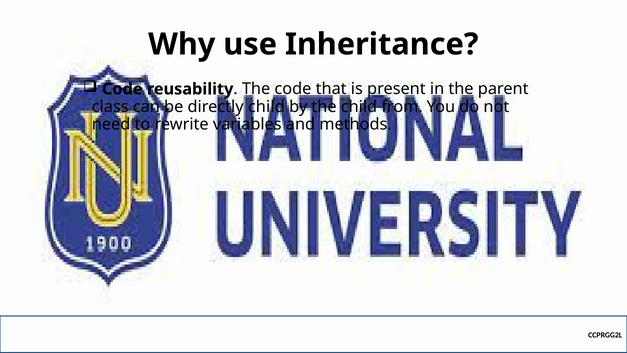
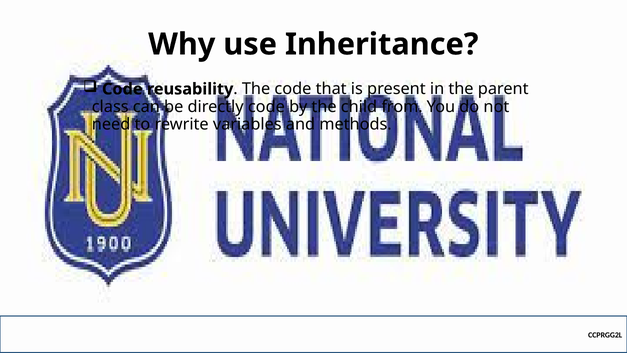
directly child: child -> code (266, 107)
